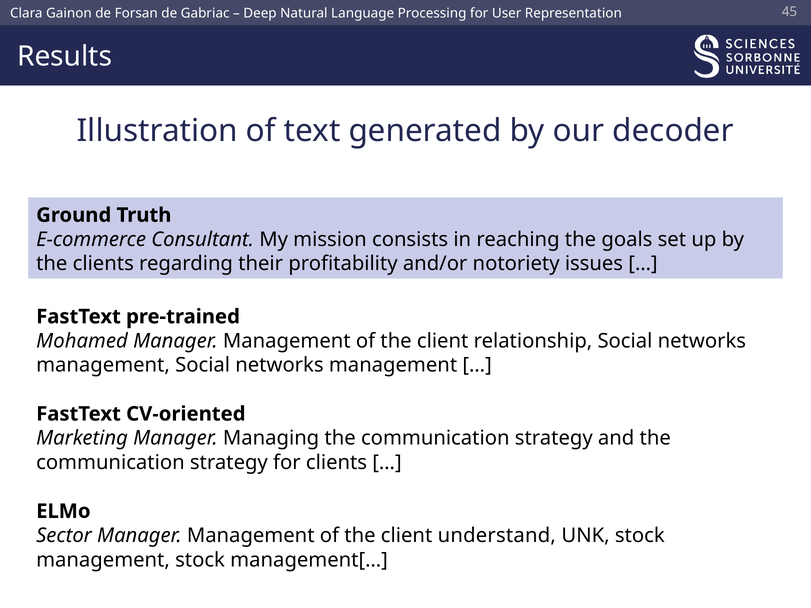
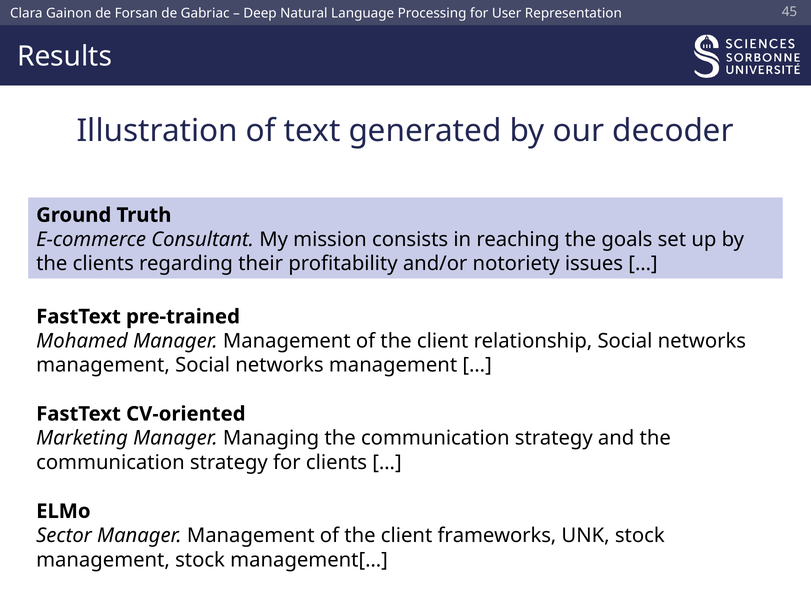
understand: understand -> frameworks (497, 536)
